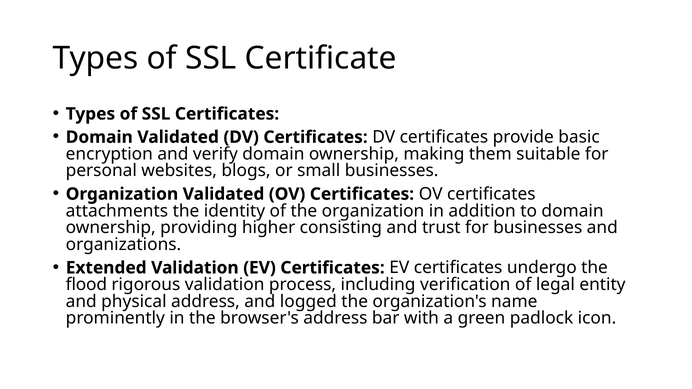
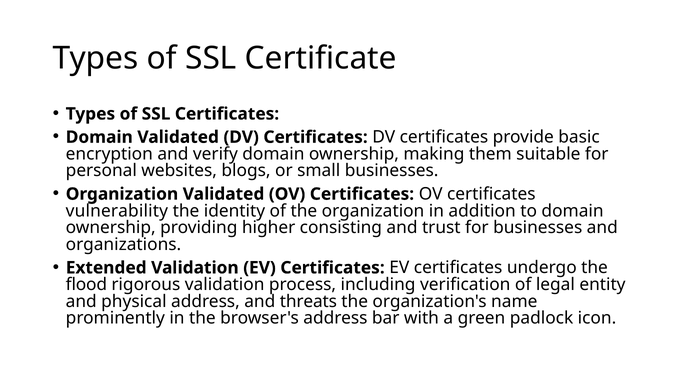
attachments: attachments -> vulnerability (117, 211)
logged: logged -> threats (308, 302)
